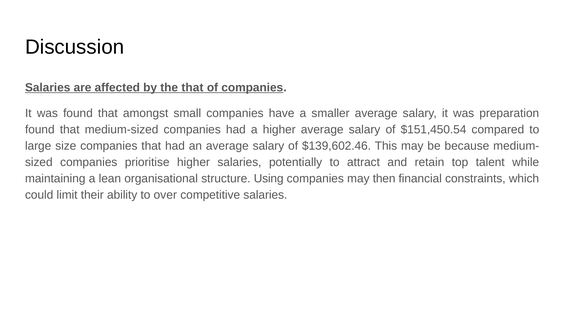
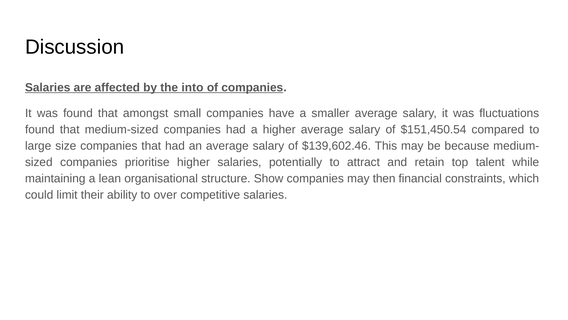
the that: that -> into (192, 87)
preparation: preparation -> fluctuations (509, 113)
Using: Using -> Show (269, 178)
